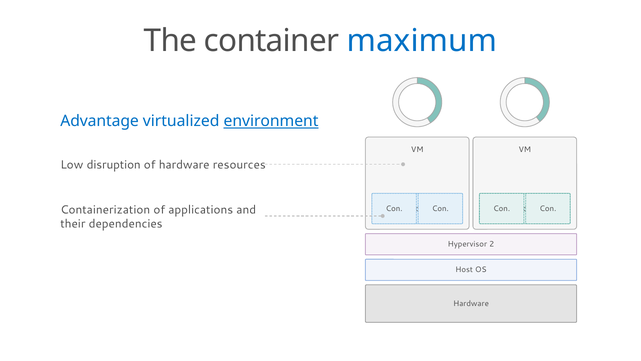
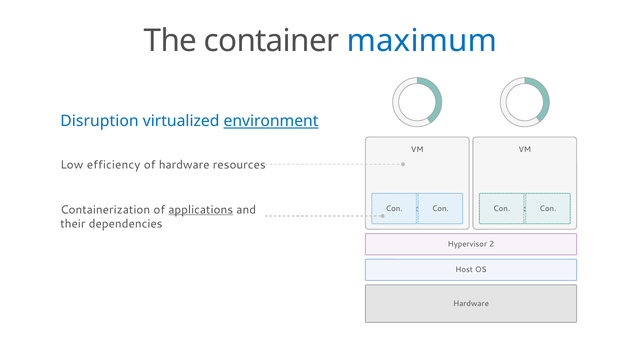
Advantage: Advantage -> Disruption (99, 121)
disruption: disruption -> efficiency (114, 165)
applications underline: none -> present (201, 209)
